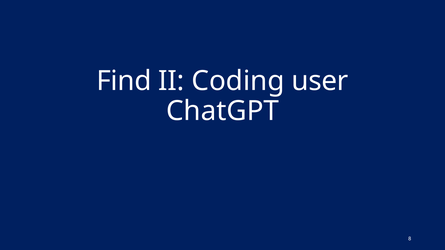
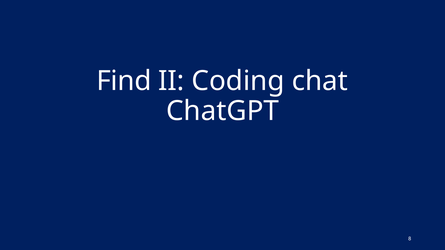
user: user -> chat (320, 81)
